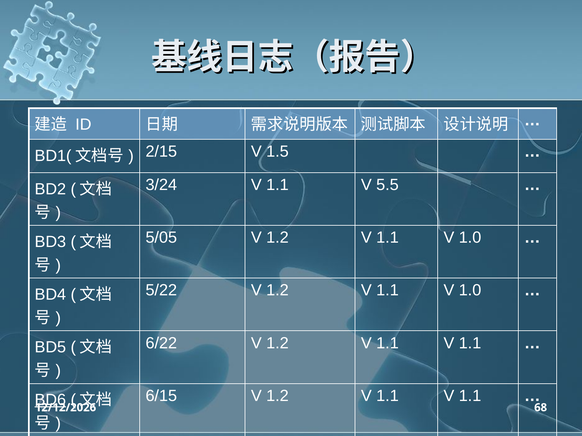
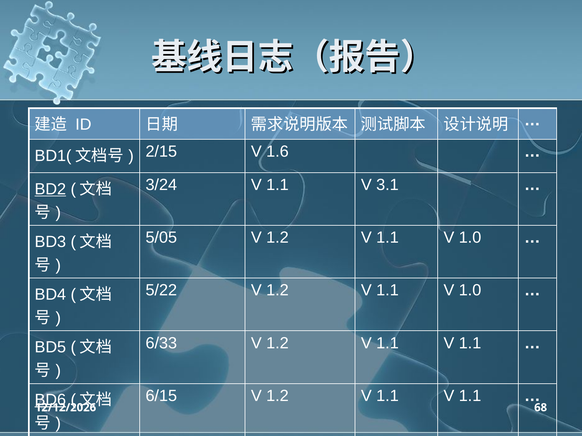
1.5: 1.5 -> 1.6 (277, 152)
5.5: 5.5 -> 3.1 (387, 185)
BD2 underline: none -> present (50, 189)
6/22: 6/22 -> 6/33 (161, 343)
